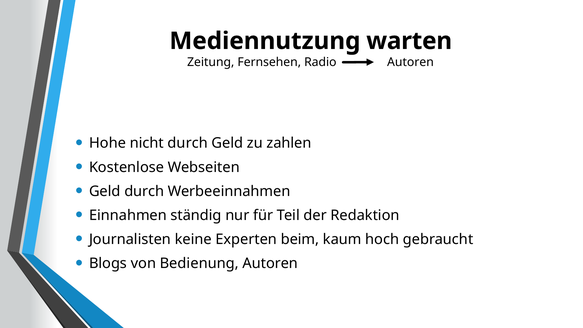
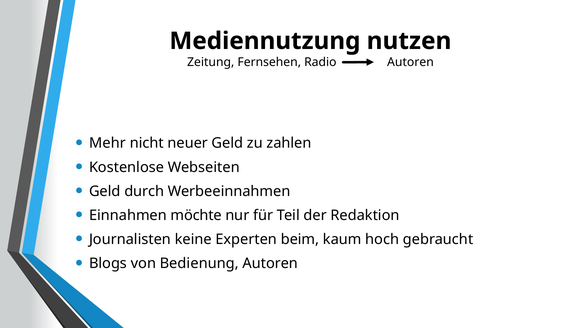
warten: warten -> nutzen (409, 41)
Hohe: Hohe -> Mehr (107, 143)
nicht durch: durch -> neuer (188, 143)
ständig: ständig -> möchte (196, 215)
